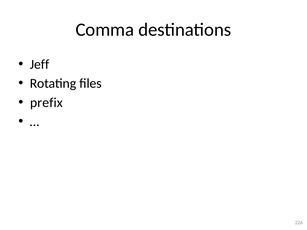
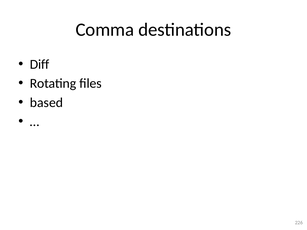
Jeff: Jeff -> Diff (40, 64)
prefix: prefix -> based (47, 103)
